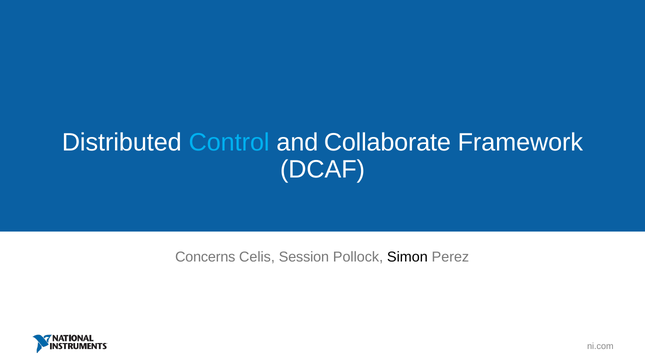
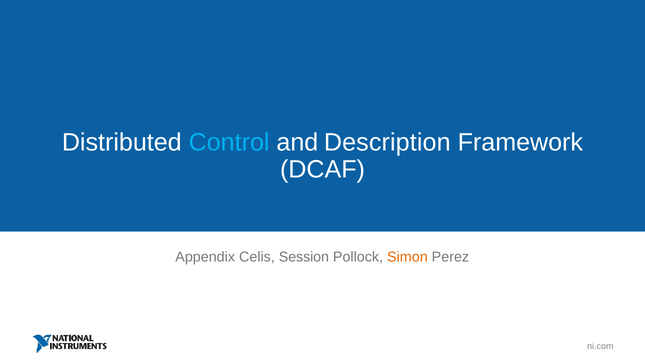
Collaborate: Collaborate -> Description (387, 142)
Concerns: Concerns -> Appendix (205, 257)
Simon colour: black -> orange (407, 257)
